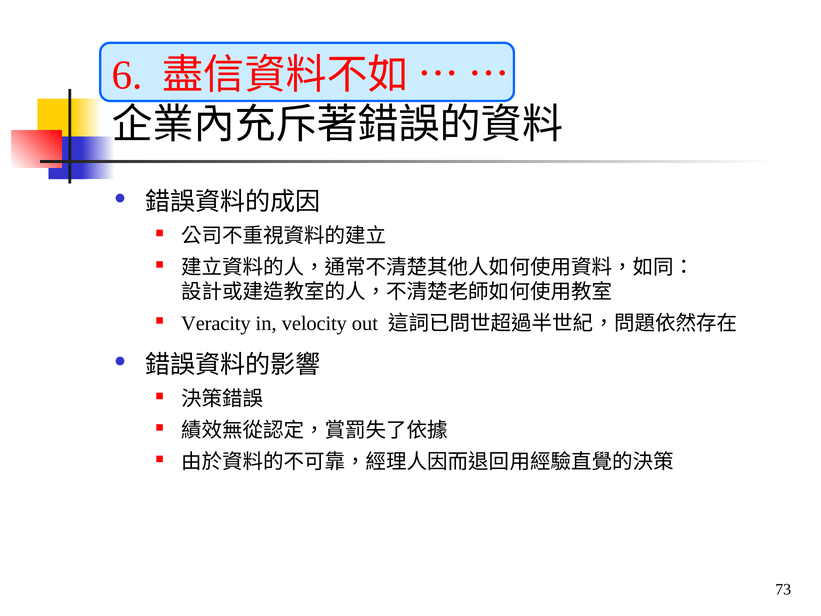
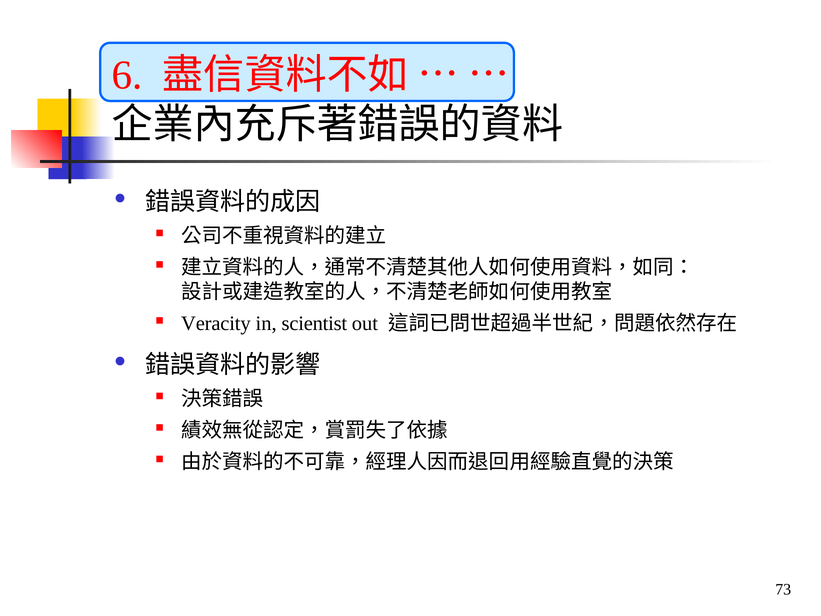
velocity: velocity -> scientist (314, 324)
